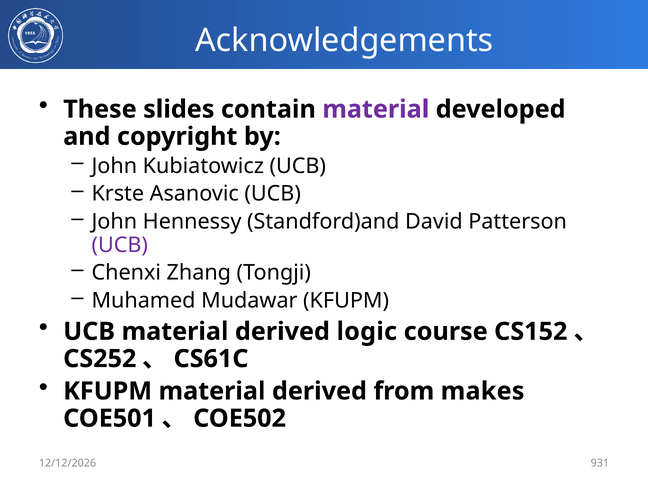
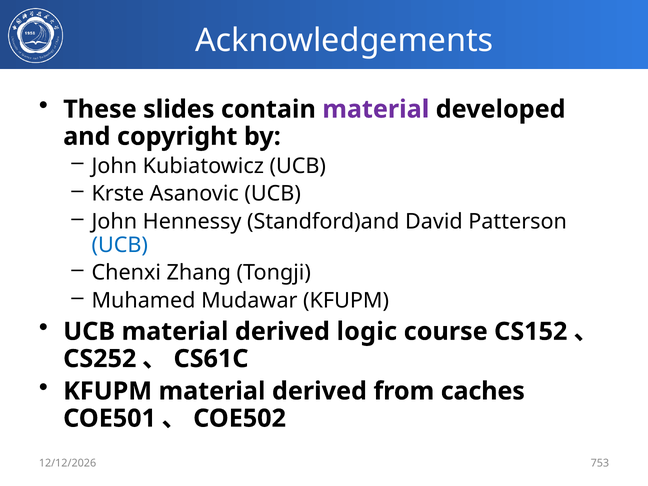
UCB colour: purple -> blue (120, 245)
makes: makes -> caches (483, 391)
931: 931 -> 753 (600, 463)
